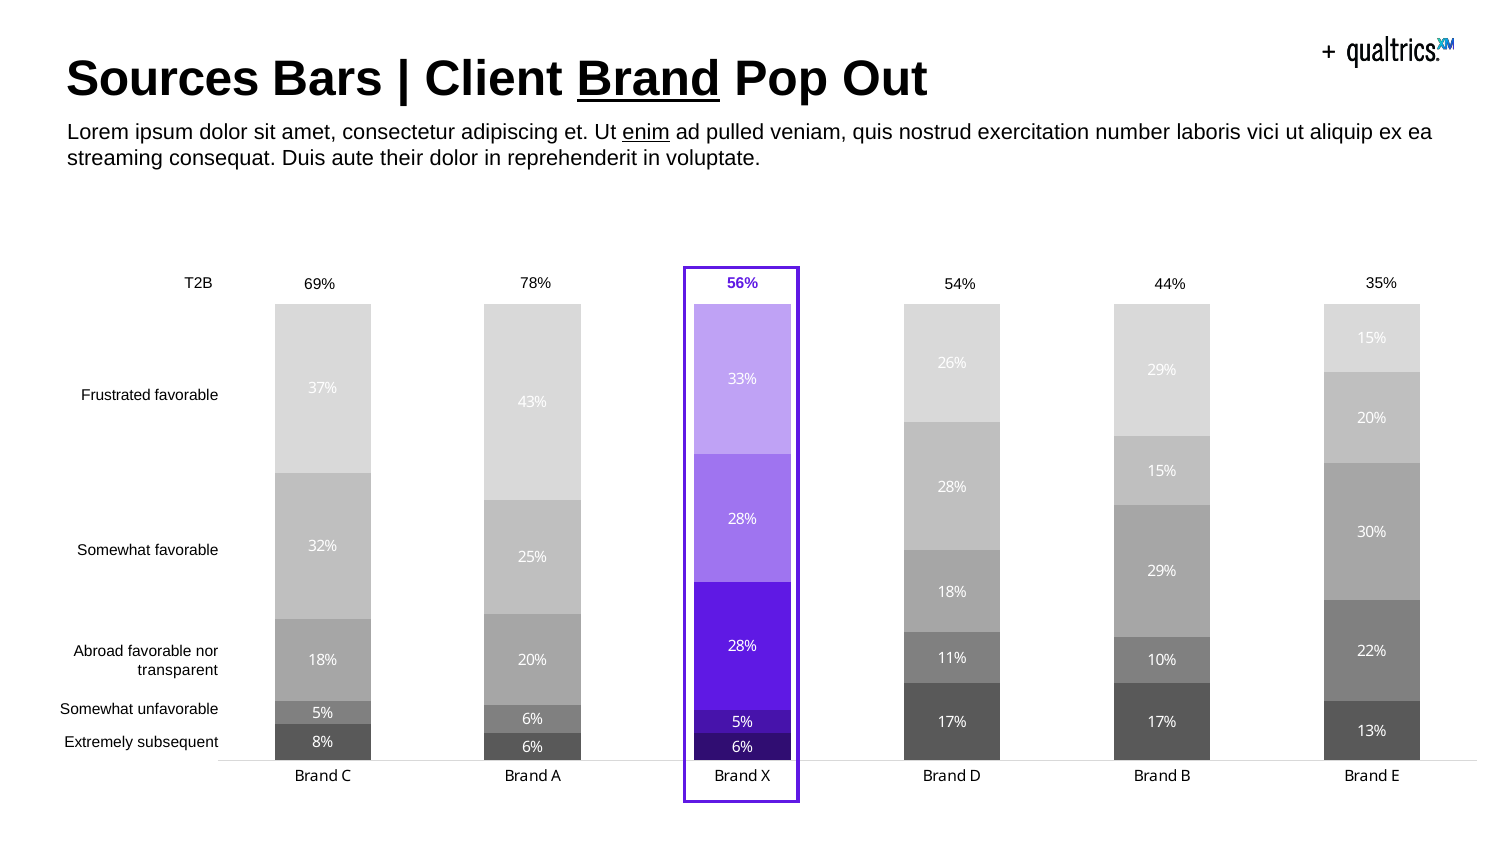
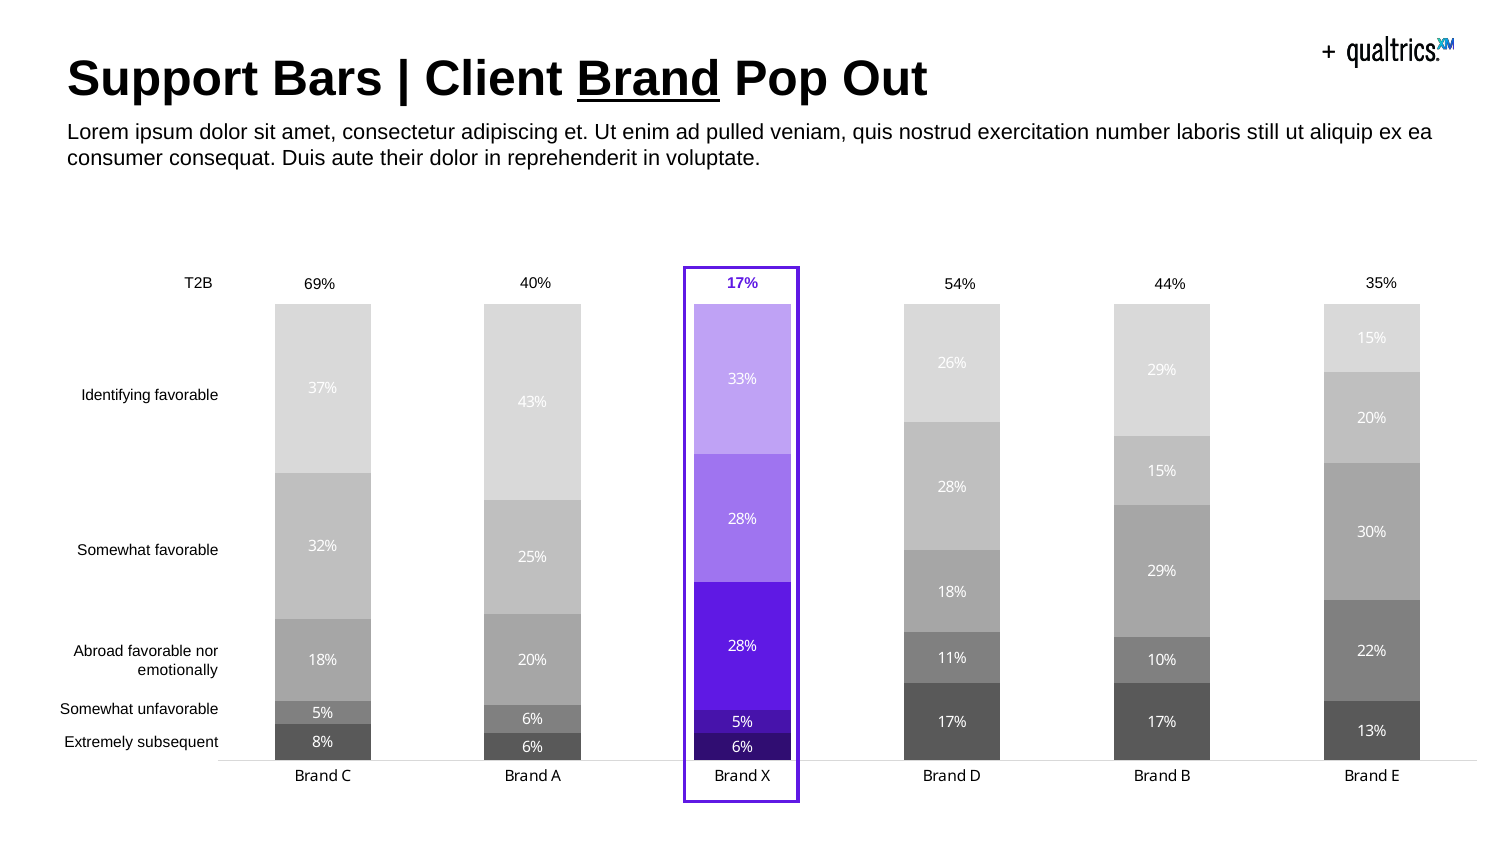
Sources: Sources -> Support (163, 79)
enim underline: present -> none (646, 132)
vici: vici -> still (1263, 132)
streaming: streaming -> consumer (115, 158)
78%: 78% -> 40% (536, 283)
69% 56%: 56% -> 17% (743, 283)
Frustrated: Frustrated -> Identifying (116, 395)
transparent: transparent -> emotionally (178, 669)
